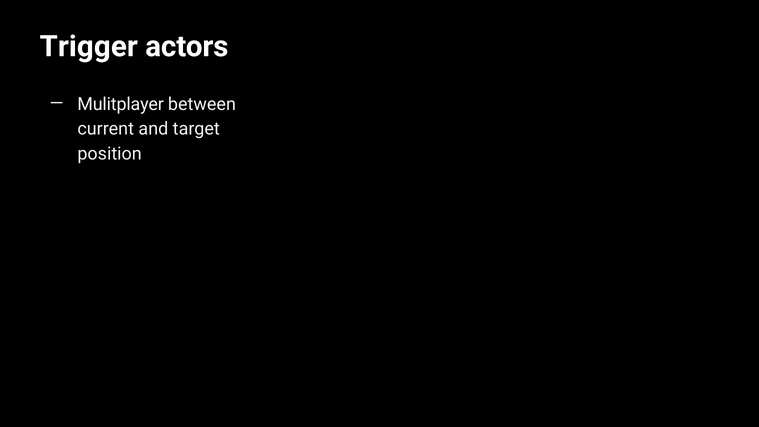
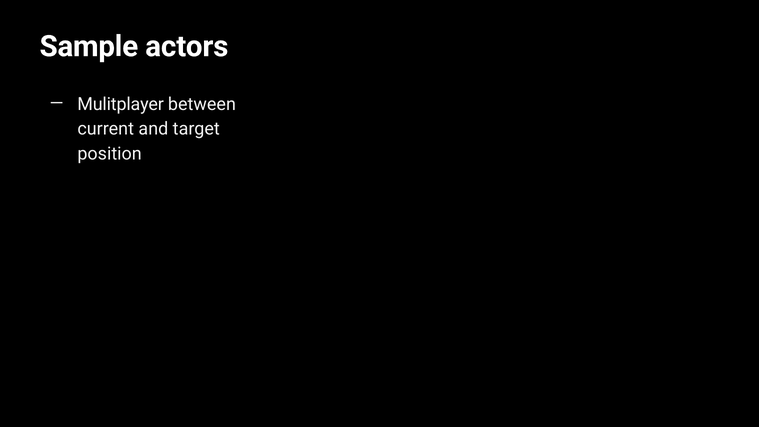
Trigger: Trigger -> Sample (89, 46)
